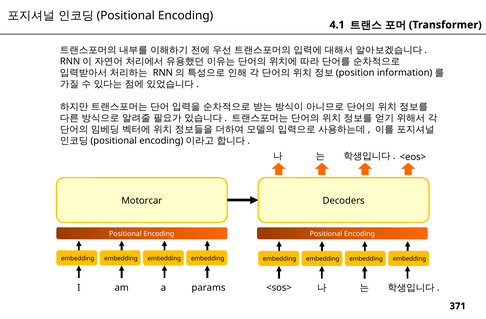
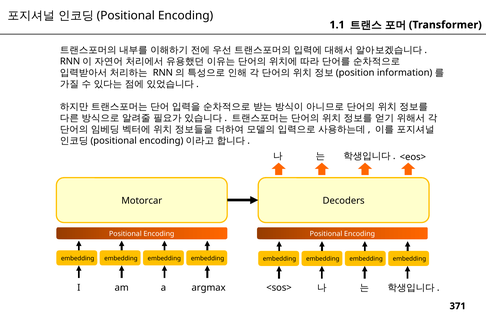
4.1: 4.1 -> 1.1 (337, 25)
params: params -> argmax (209, 288)
